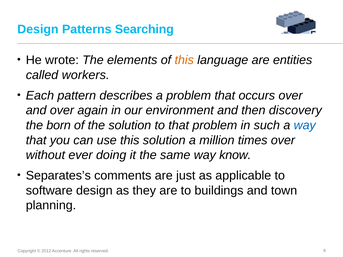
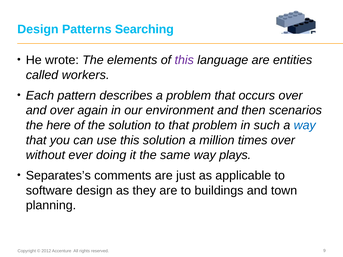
this colour: orange -> purple (184, 60)
discovery: discovery -> scenarios (295, 111)
born: born -> here (59, 125)
know: know -> plays (235, 155)
